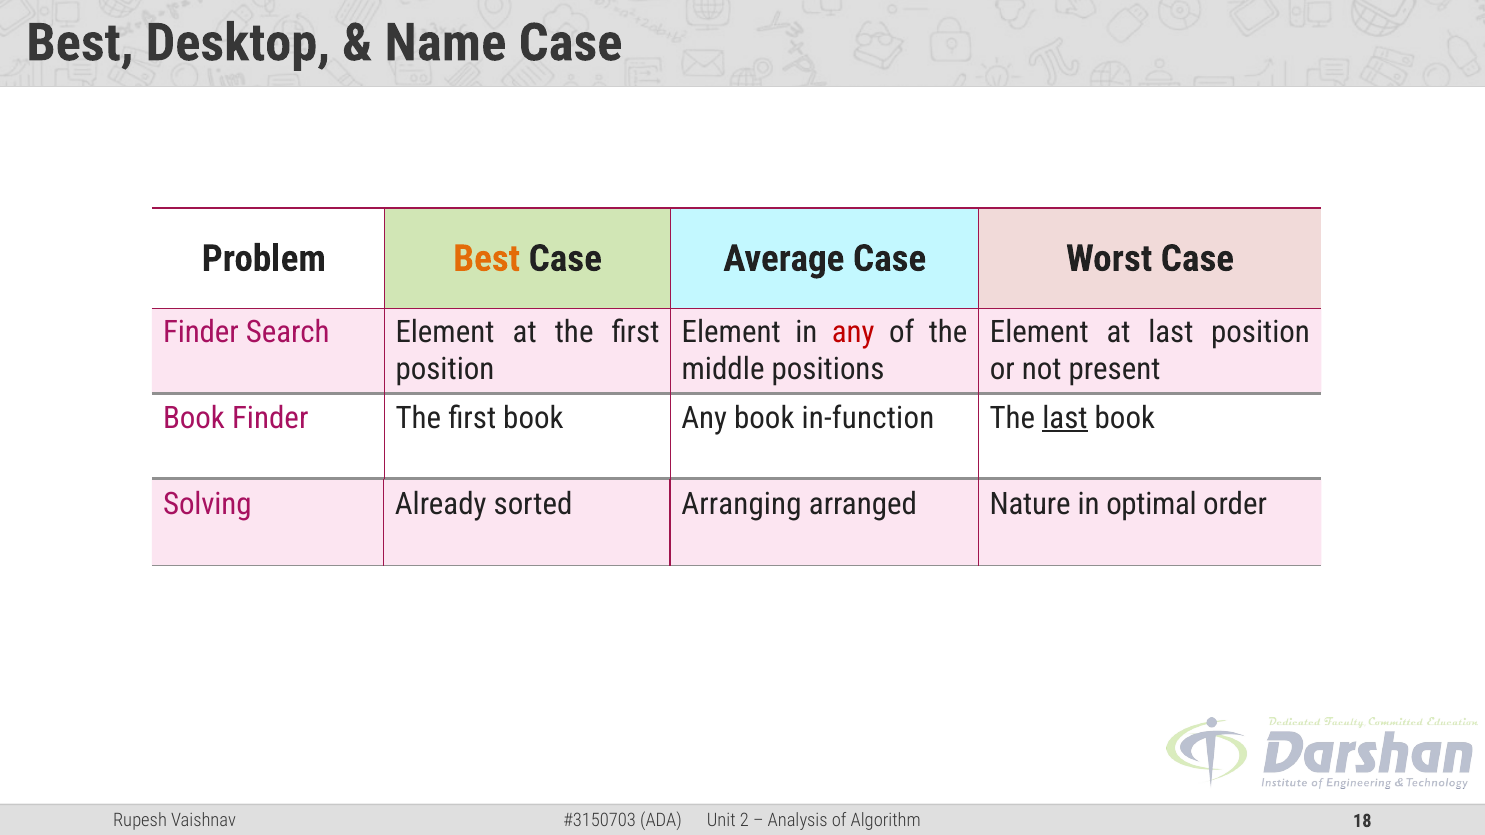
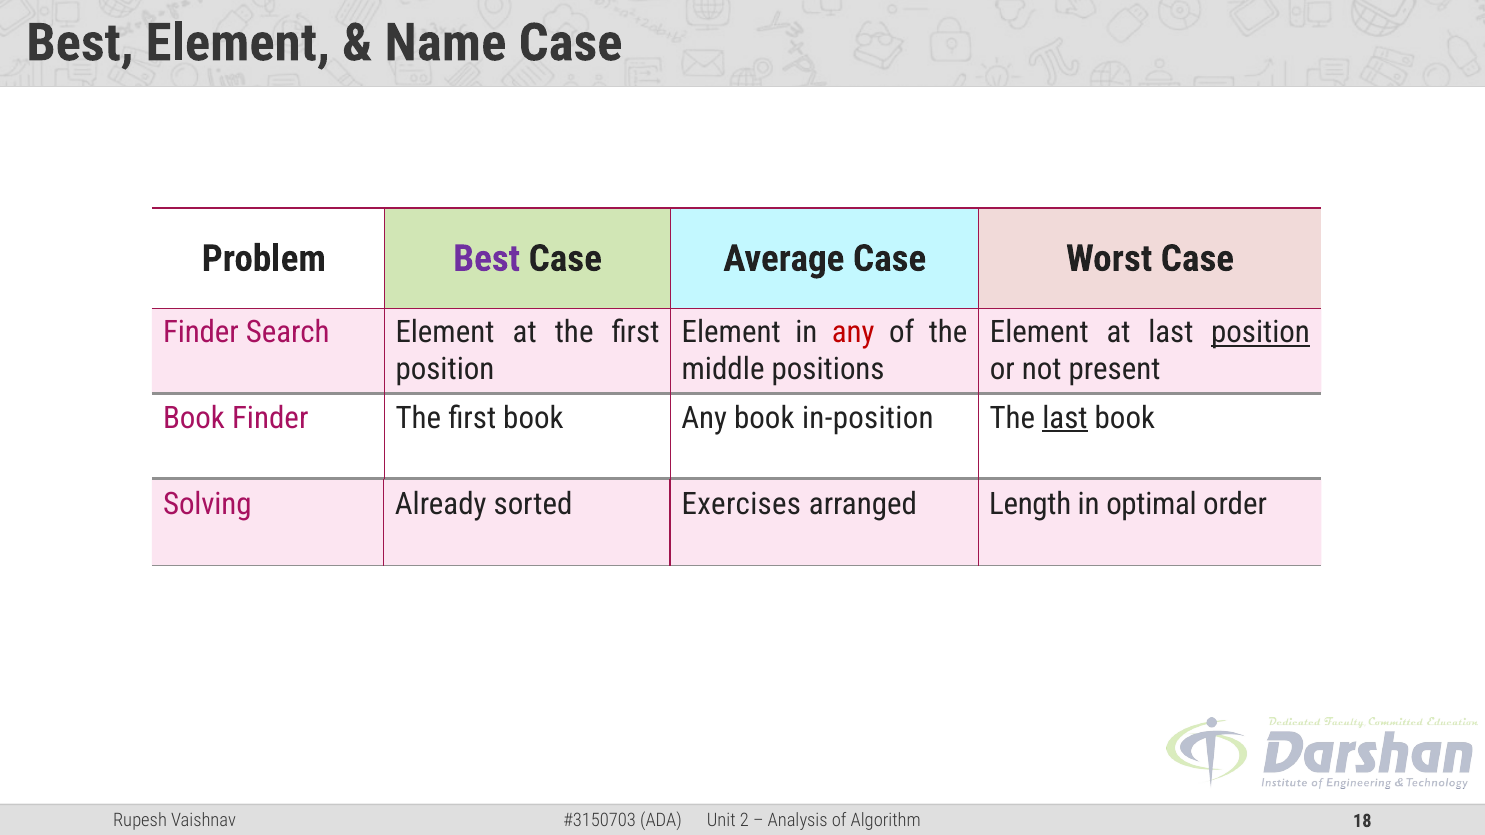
Best Desktop: Desktop -> Element (238, 43)
Best colour: orange -> purple (487, 259)
position underline: none -> present (1261, 333)
in-function: in-function -> in-position (868, 418)
Arranging: Arranging -> Exercises (741, 504)
Nature: Nature -> Length (1030, 504)
